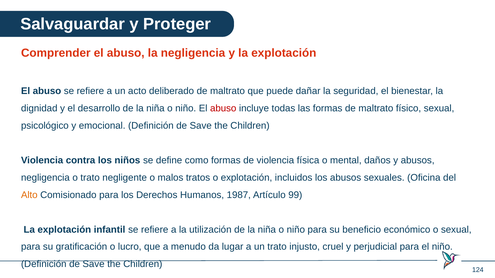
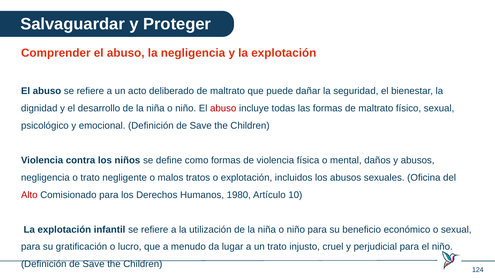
Alto colour: orange -> red (29, 195)
1987: 1987 -> 1980 (239, 195)
99: 99 -> 10 (295, 195)
